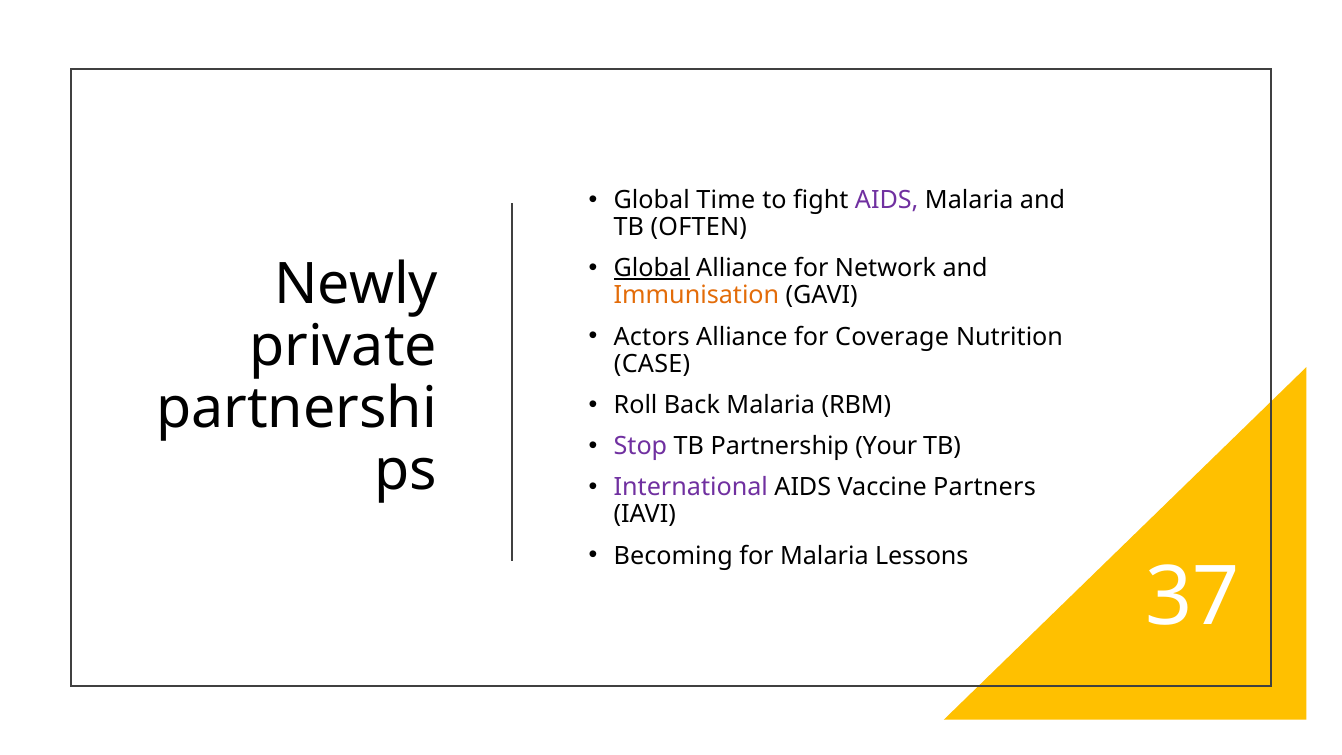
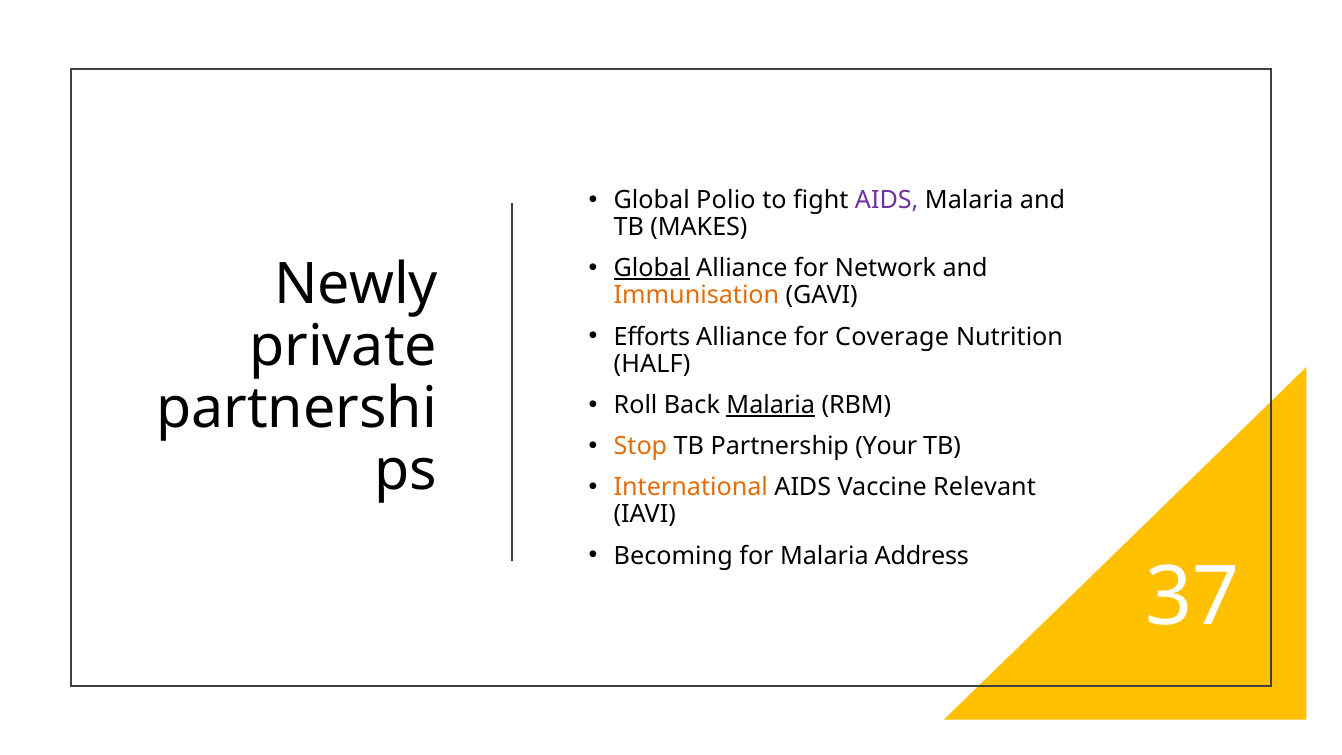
Time: Time -> Polio (726, 200)
OFTEN: OFTEN -> MAKES (699, 227)
Actors: Actors -> Efforts (652, 337)
CASE: CASE -> HALF (652, 364)
Malaria underline: none -> present (771, 405)
Stop colour: purple -> orange (640, 446)
International colour: purple -> orange (691, 487)
Partners: Partners -> Relevant (985, 487)
Lessons: Lessons -> Address (922, 556)
